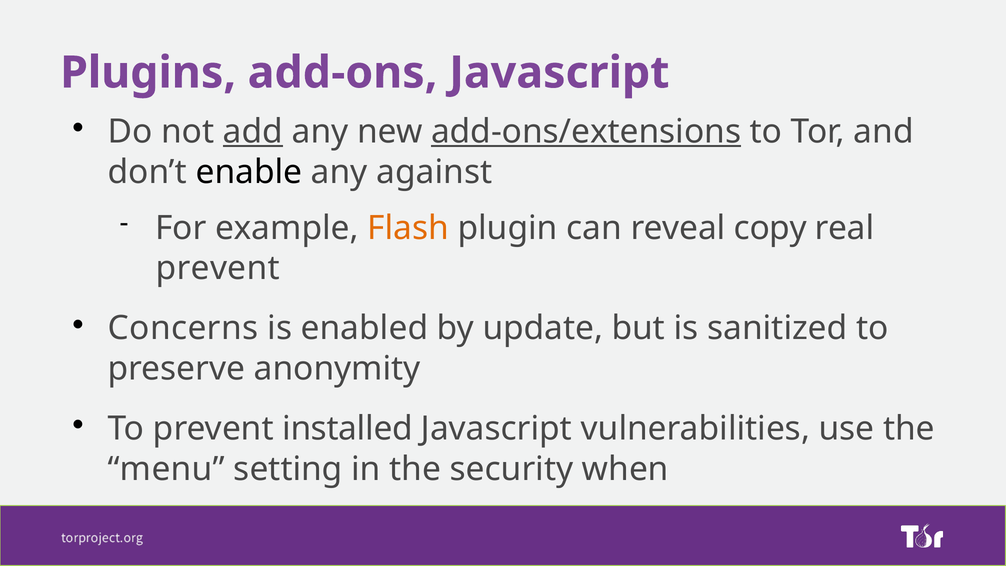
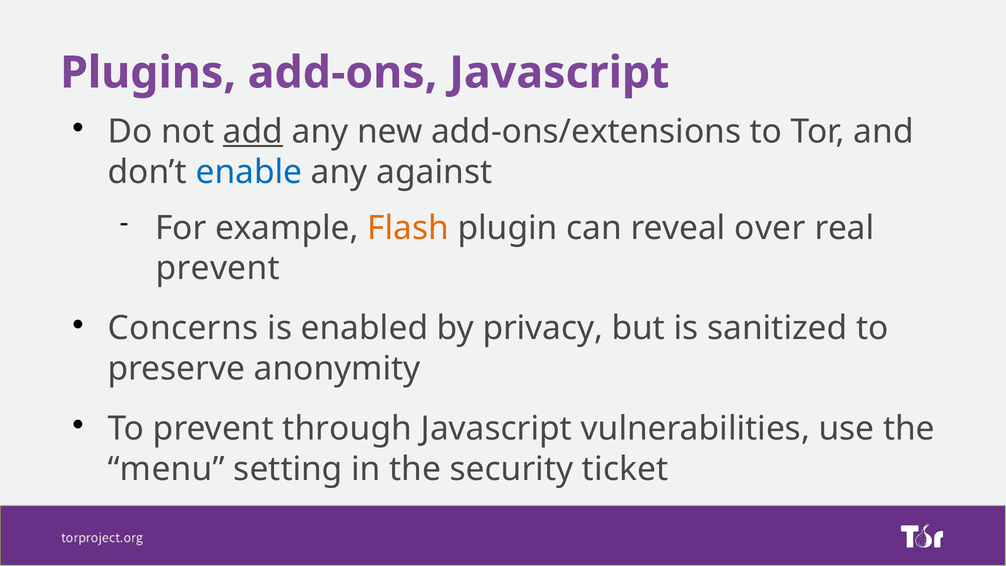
add-ons/extensions underline: present -> none (586, 132)
enable colour: black -> blue (249, 172)
copy: copy -> over (770, 228)
update: update -> privacy (543, 328)
installed: installed -> through (347, 429)
when: when -> ticket (625, 469)
